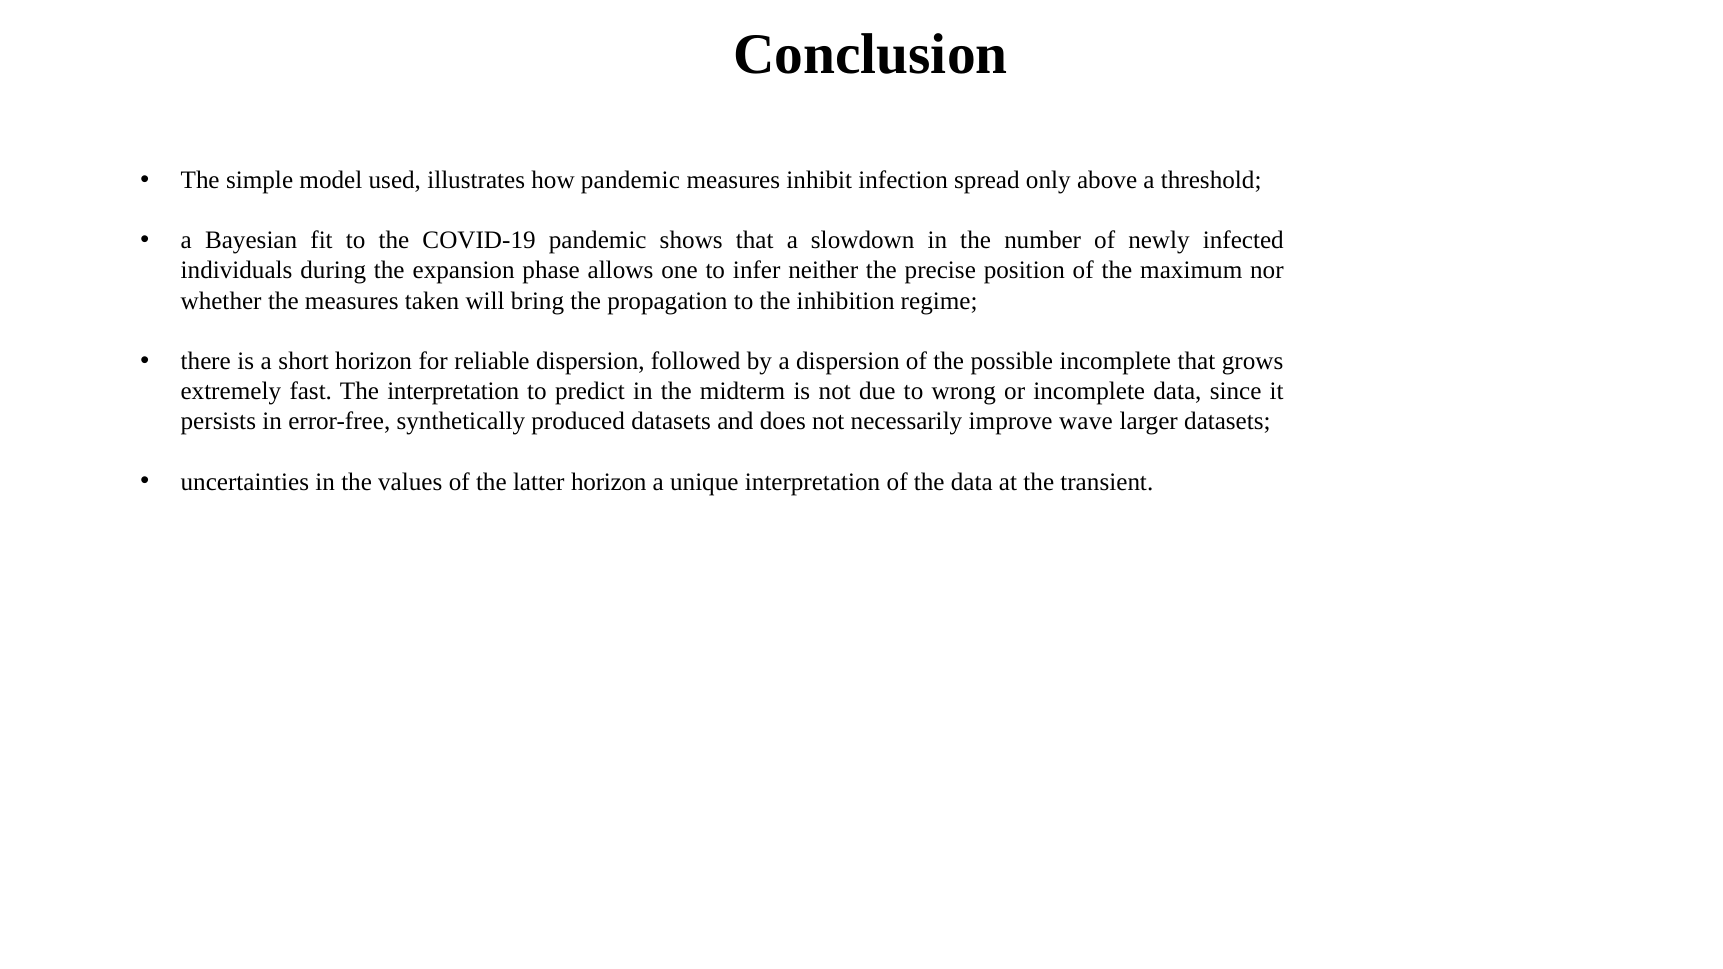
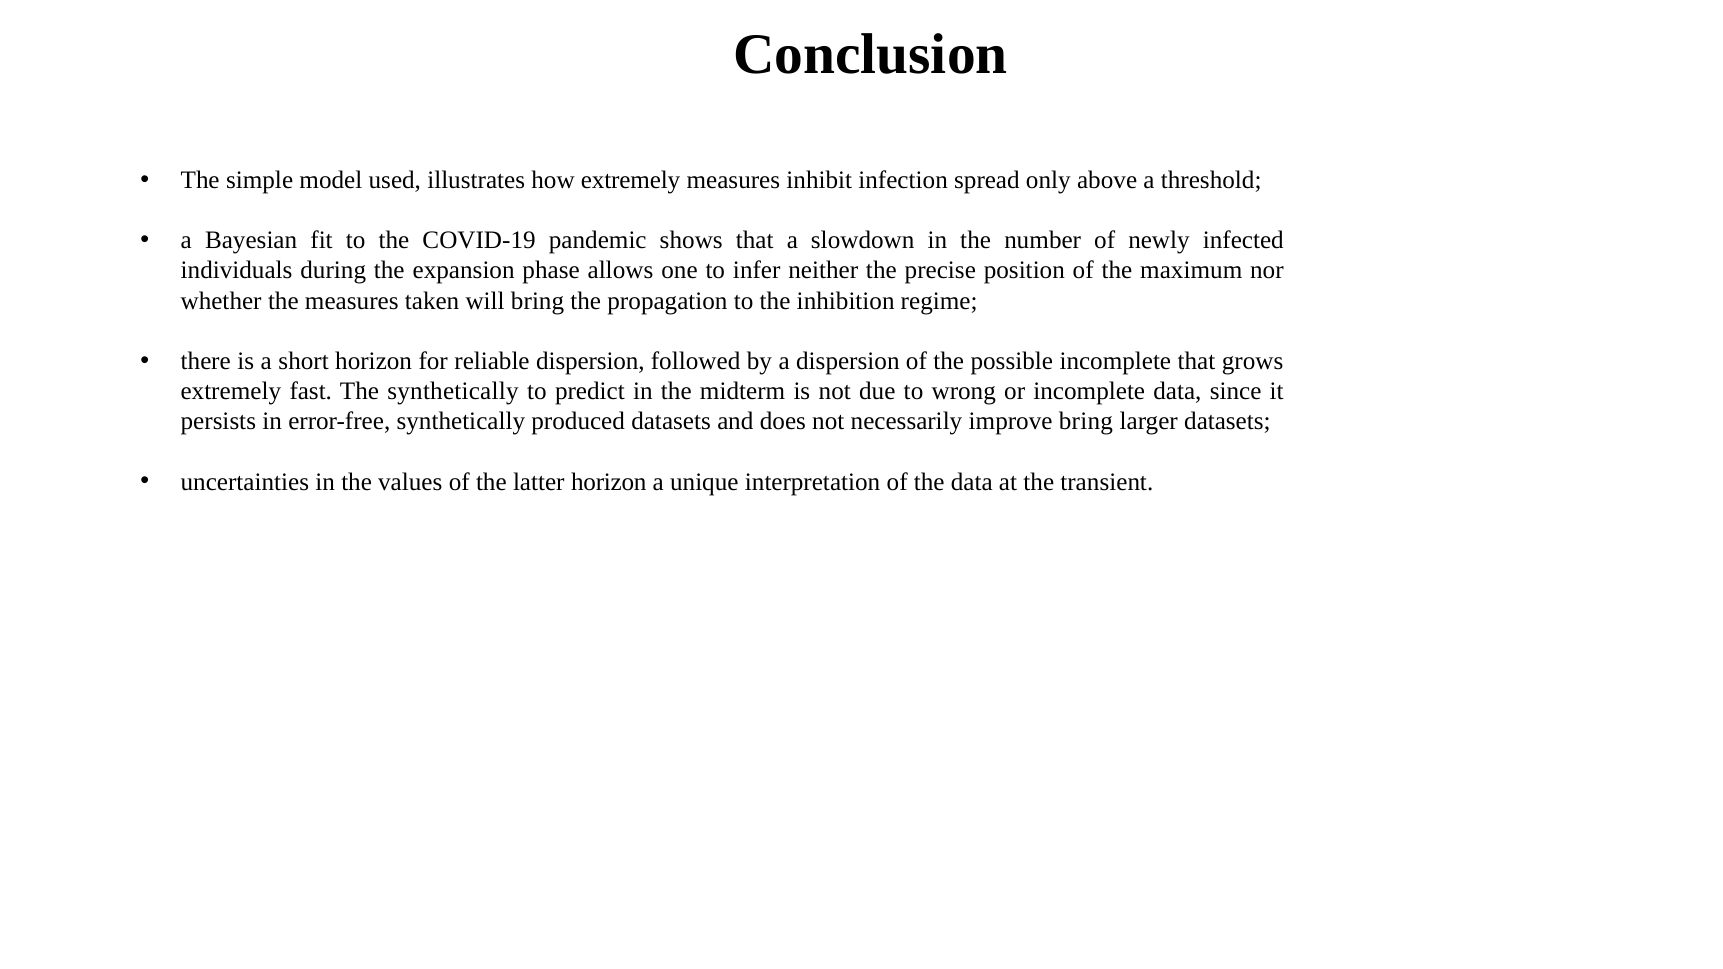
how pandemic: pandemic -> extremely (631, 180)
The interpretation: interpretation -> synthetically (453, 391)
improve wave: wave -> bring (1086, 422)
